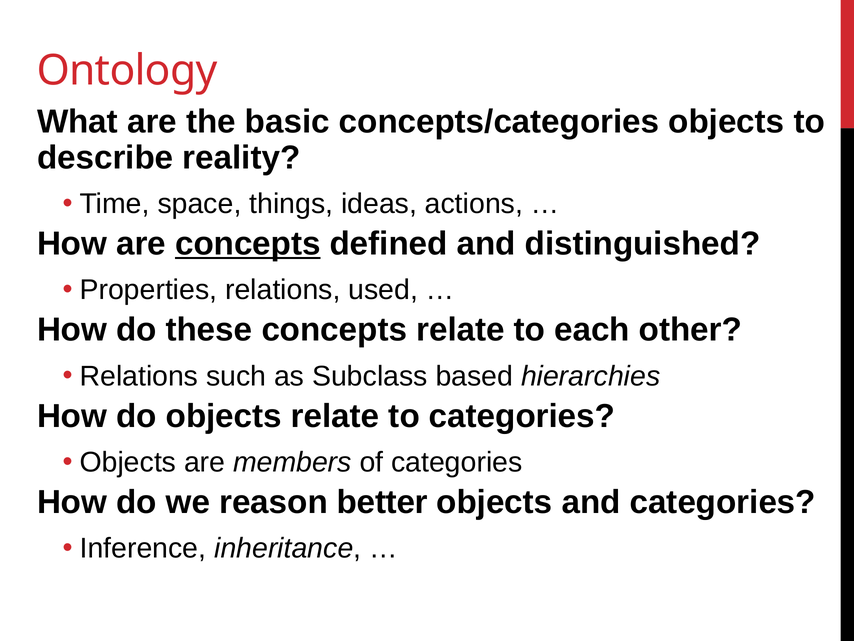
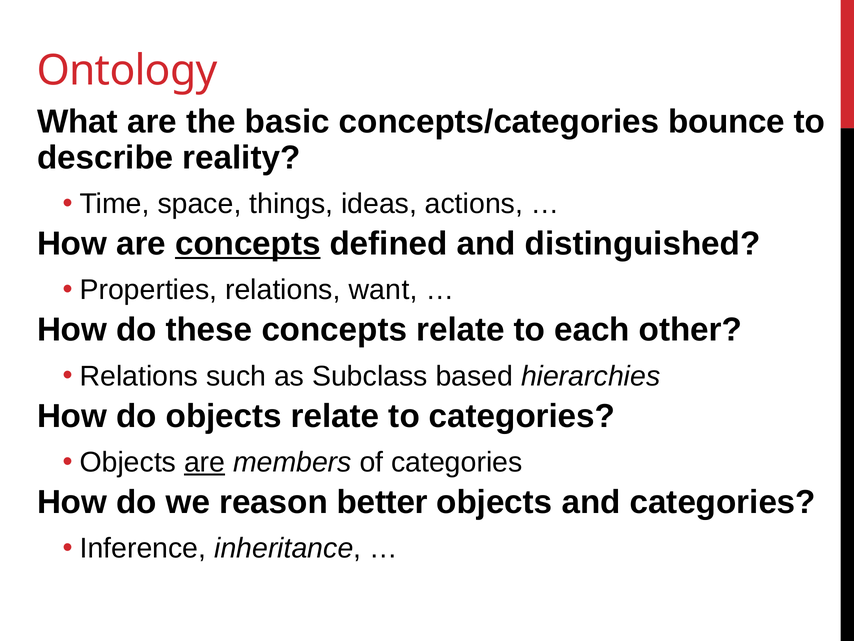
concepts/categories objects: objects -> bounce (727, 122)
used: used -> want (383, 290)
are underline: none -> present (205, 462)
